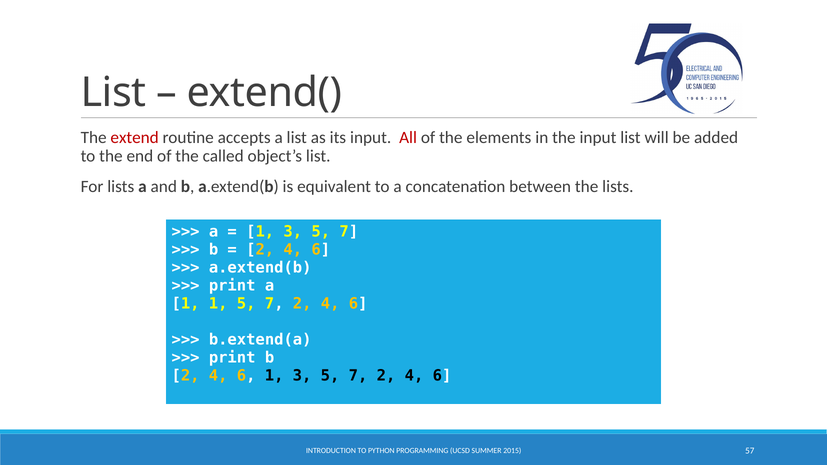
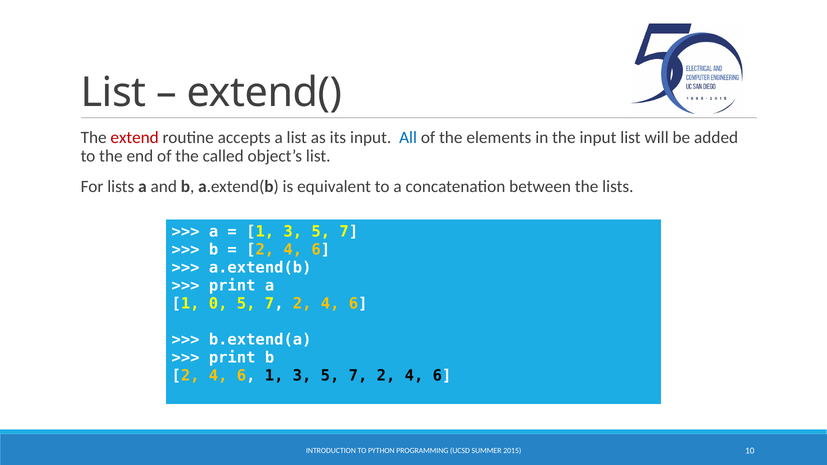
All colour: red -> blue (408, 138)
1 1: 1 -> 0 (218, 304)
57: 57 -> 10 (750, 451)
